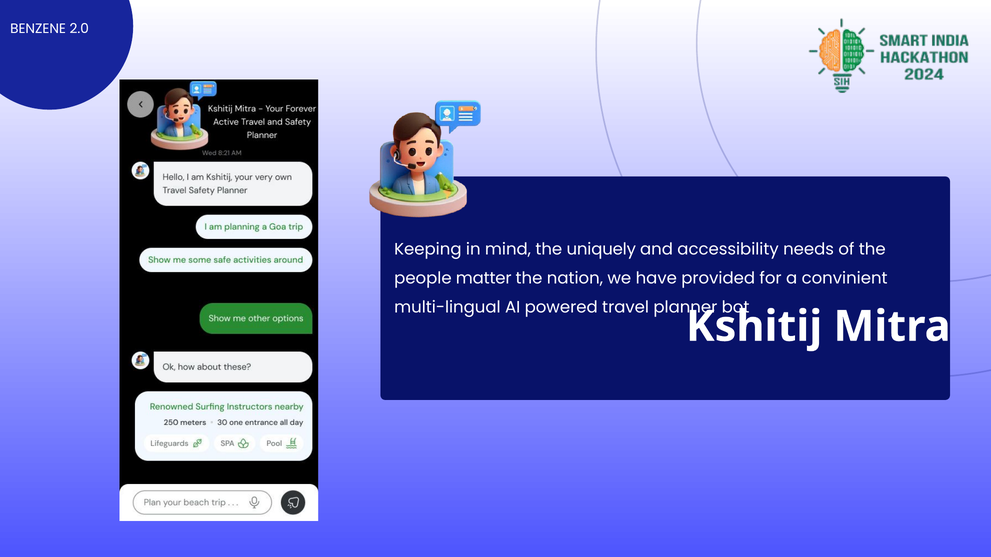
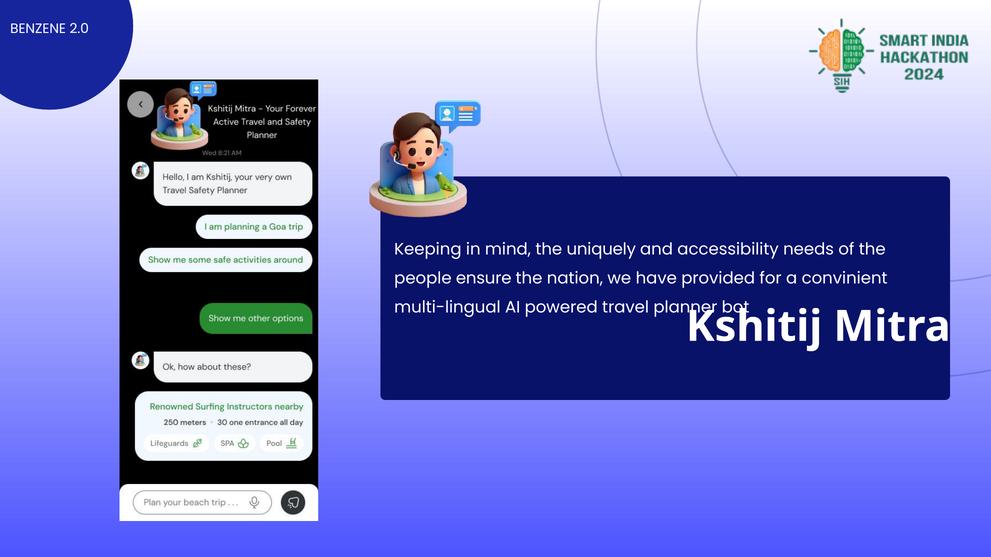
matter: matter -> ensure (484, 279)
